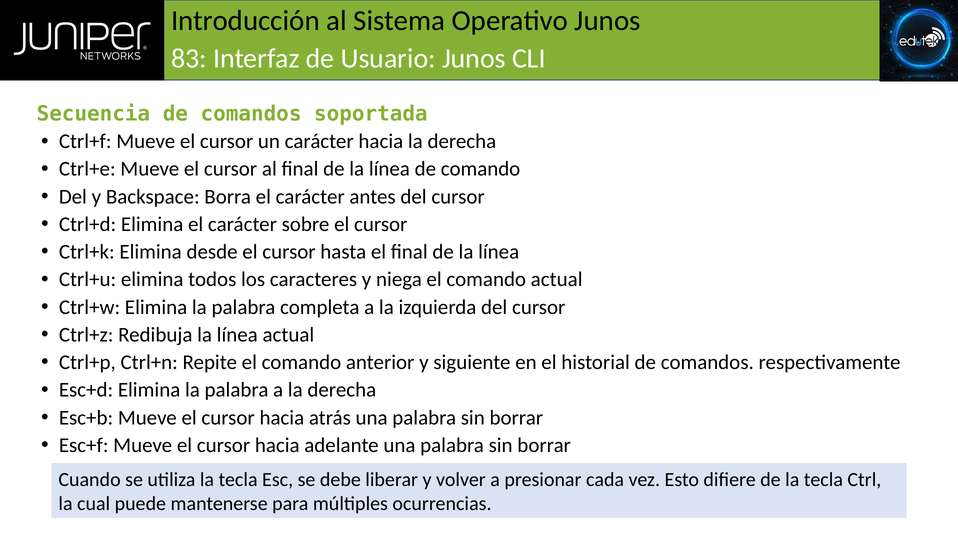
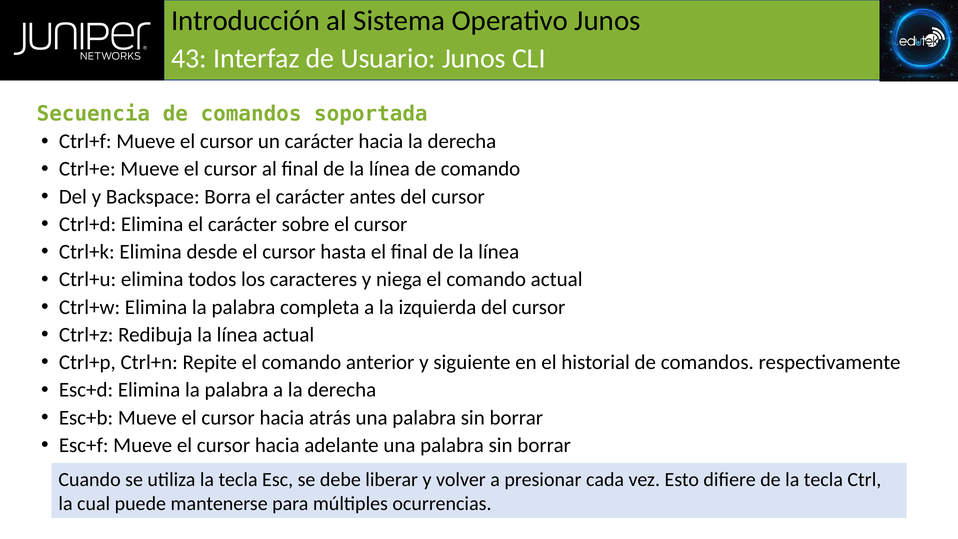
83: 83 -> 43 (189, 58)
